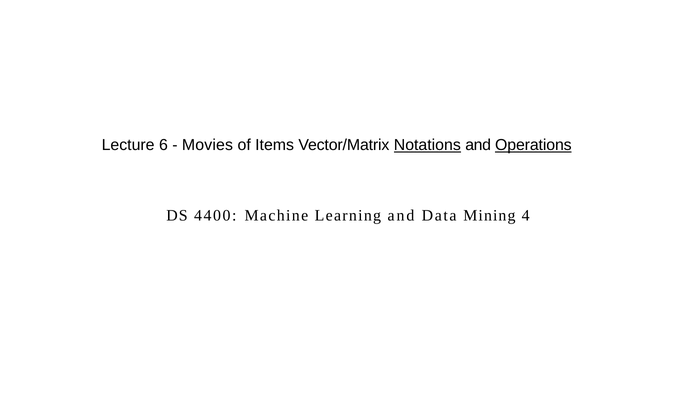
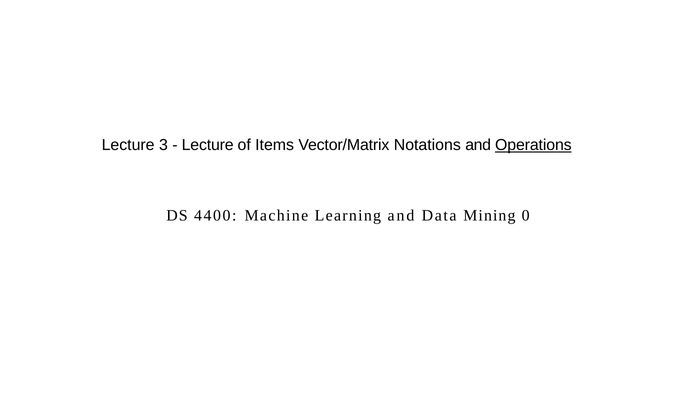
6: 6 -> 3 (163, 145)
Movies: Movies -> Lecture (208, 145)
Notations underline: present -> none (427, 145)
4: 4 -> 0 (526, 216)
